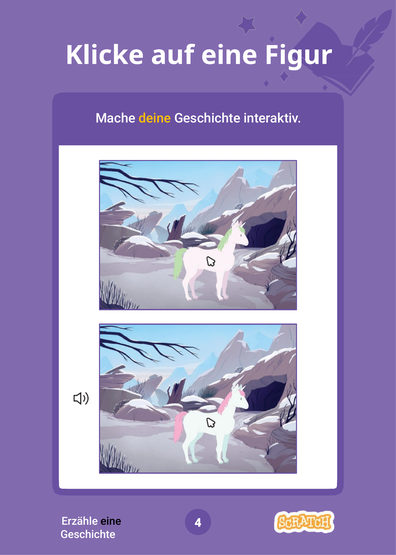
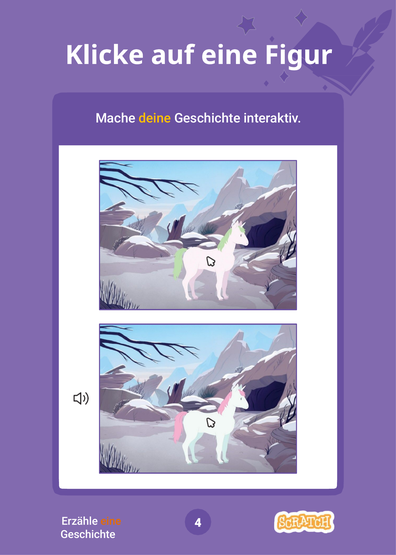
eine colour: black -> orange (111, 521)
